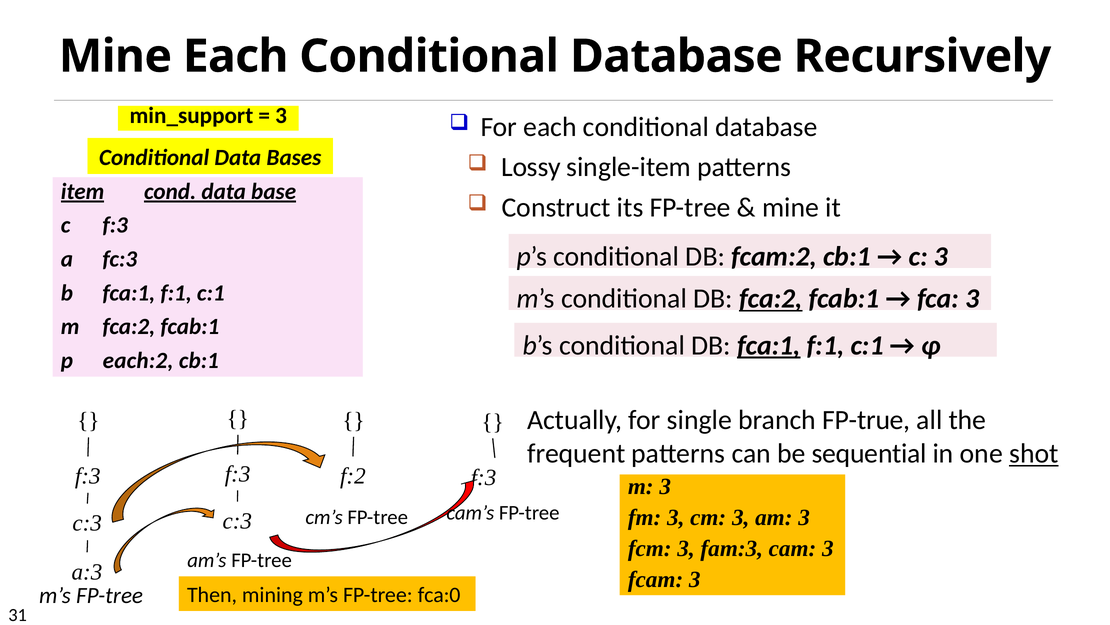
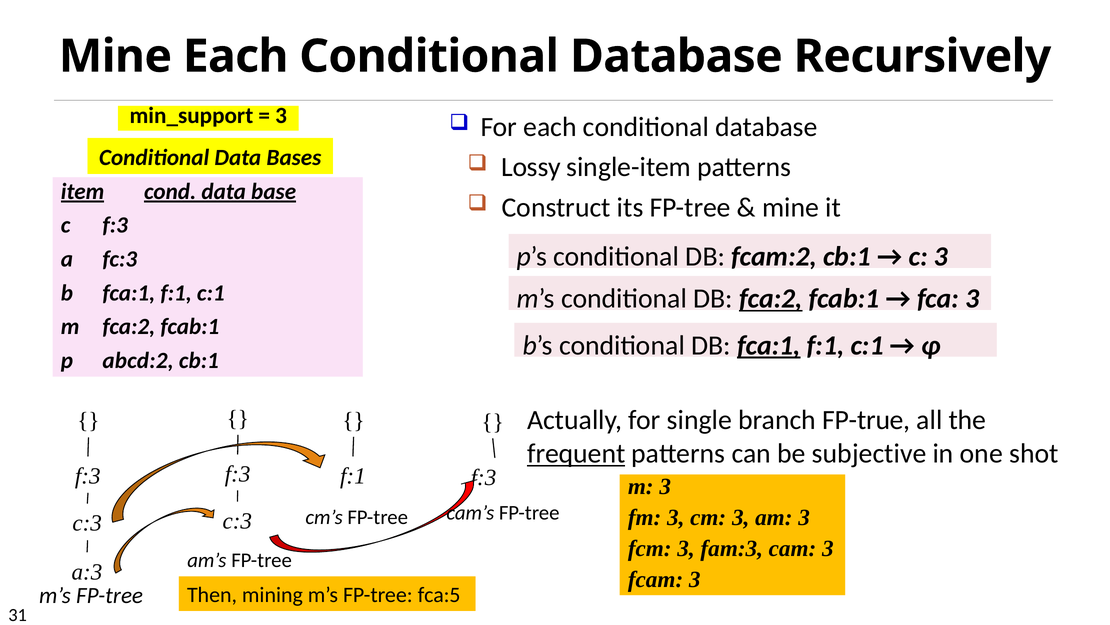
each:2: each:2 -> abcd:2 (138, 360)
frequent underline: none -> present (576, 453)
sequential: sequential -> subjective (869, 453)
shot underline: present -> none (1034, 453)
f:2: f:2 -> f:1 (353, 476)
fca:0: fca:0 -> fca:5 (439, 595)
